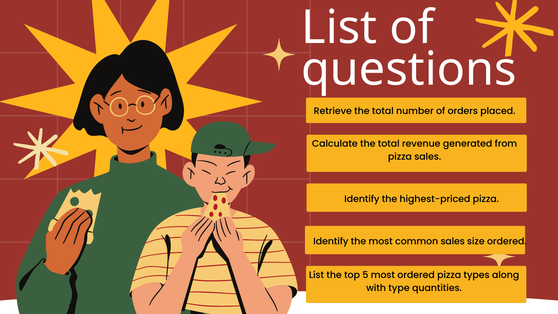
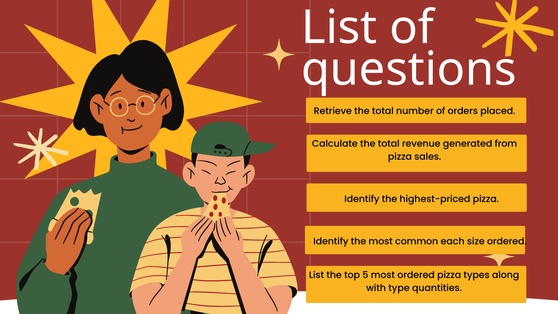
common sales: sales -> each (453, 241)
